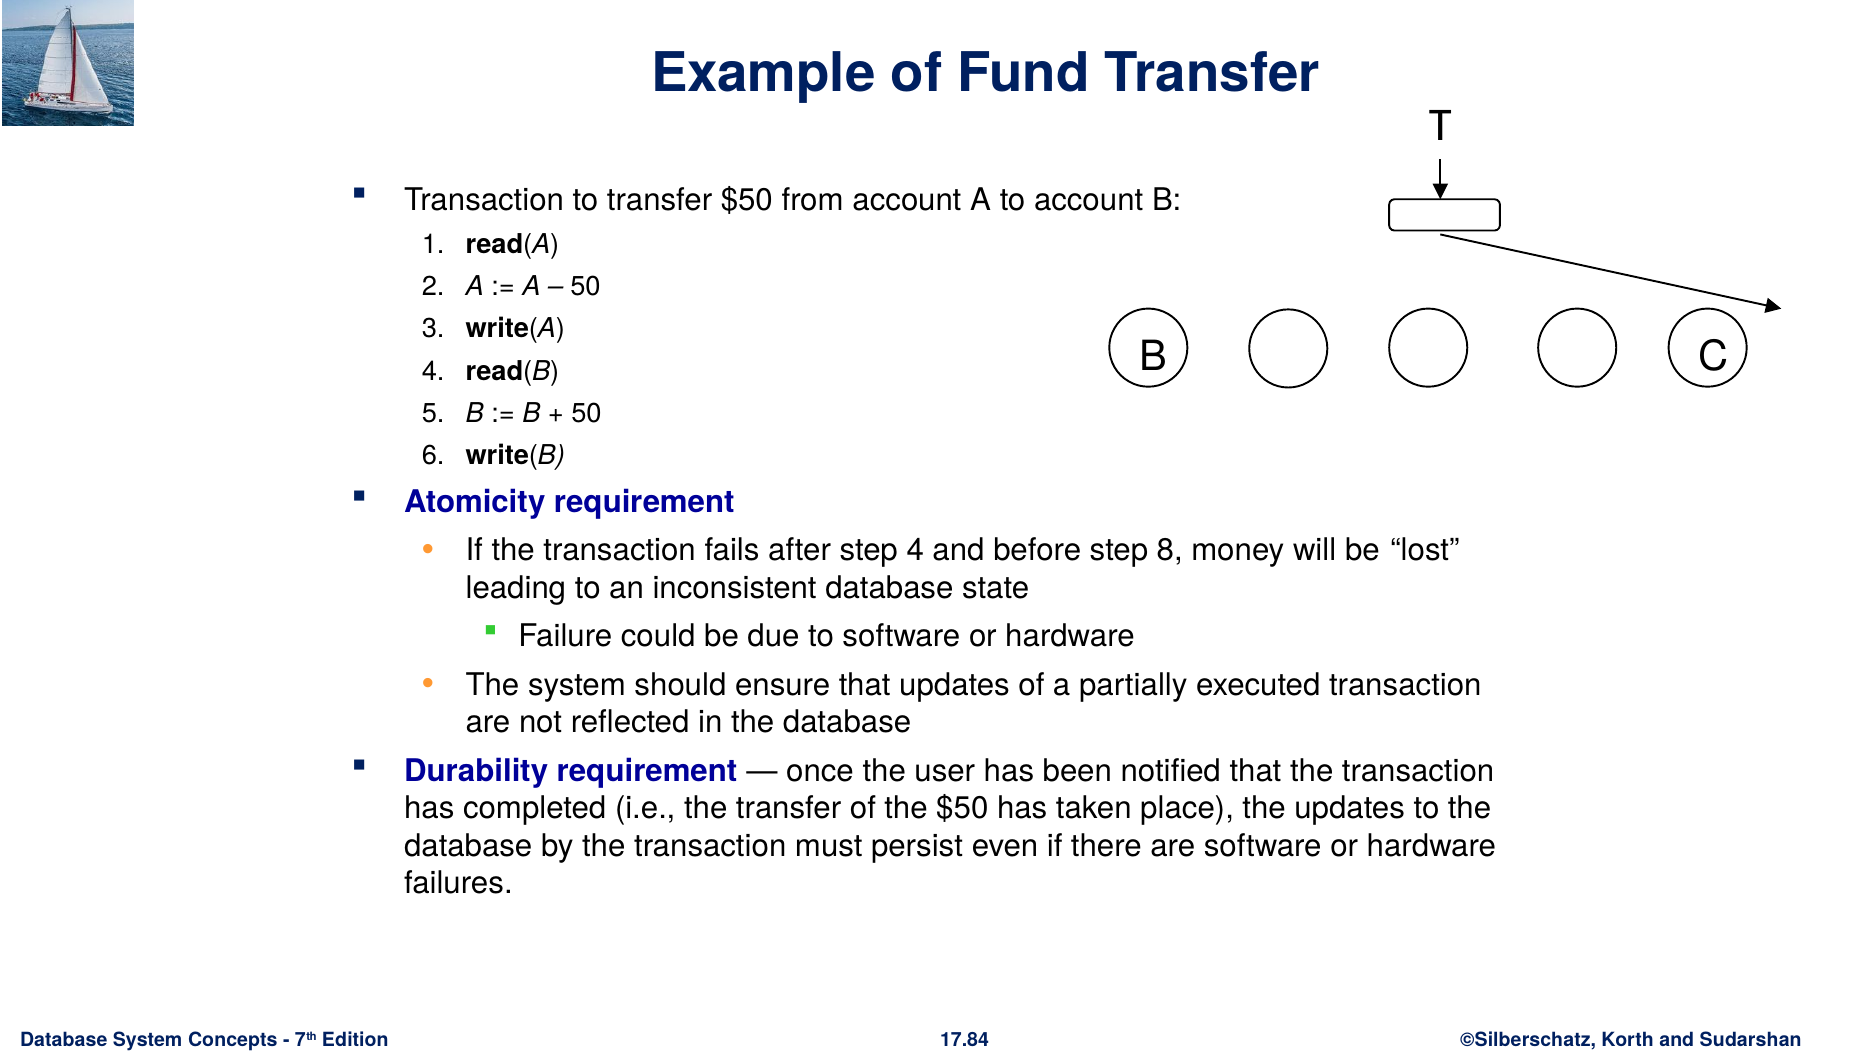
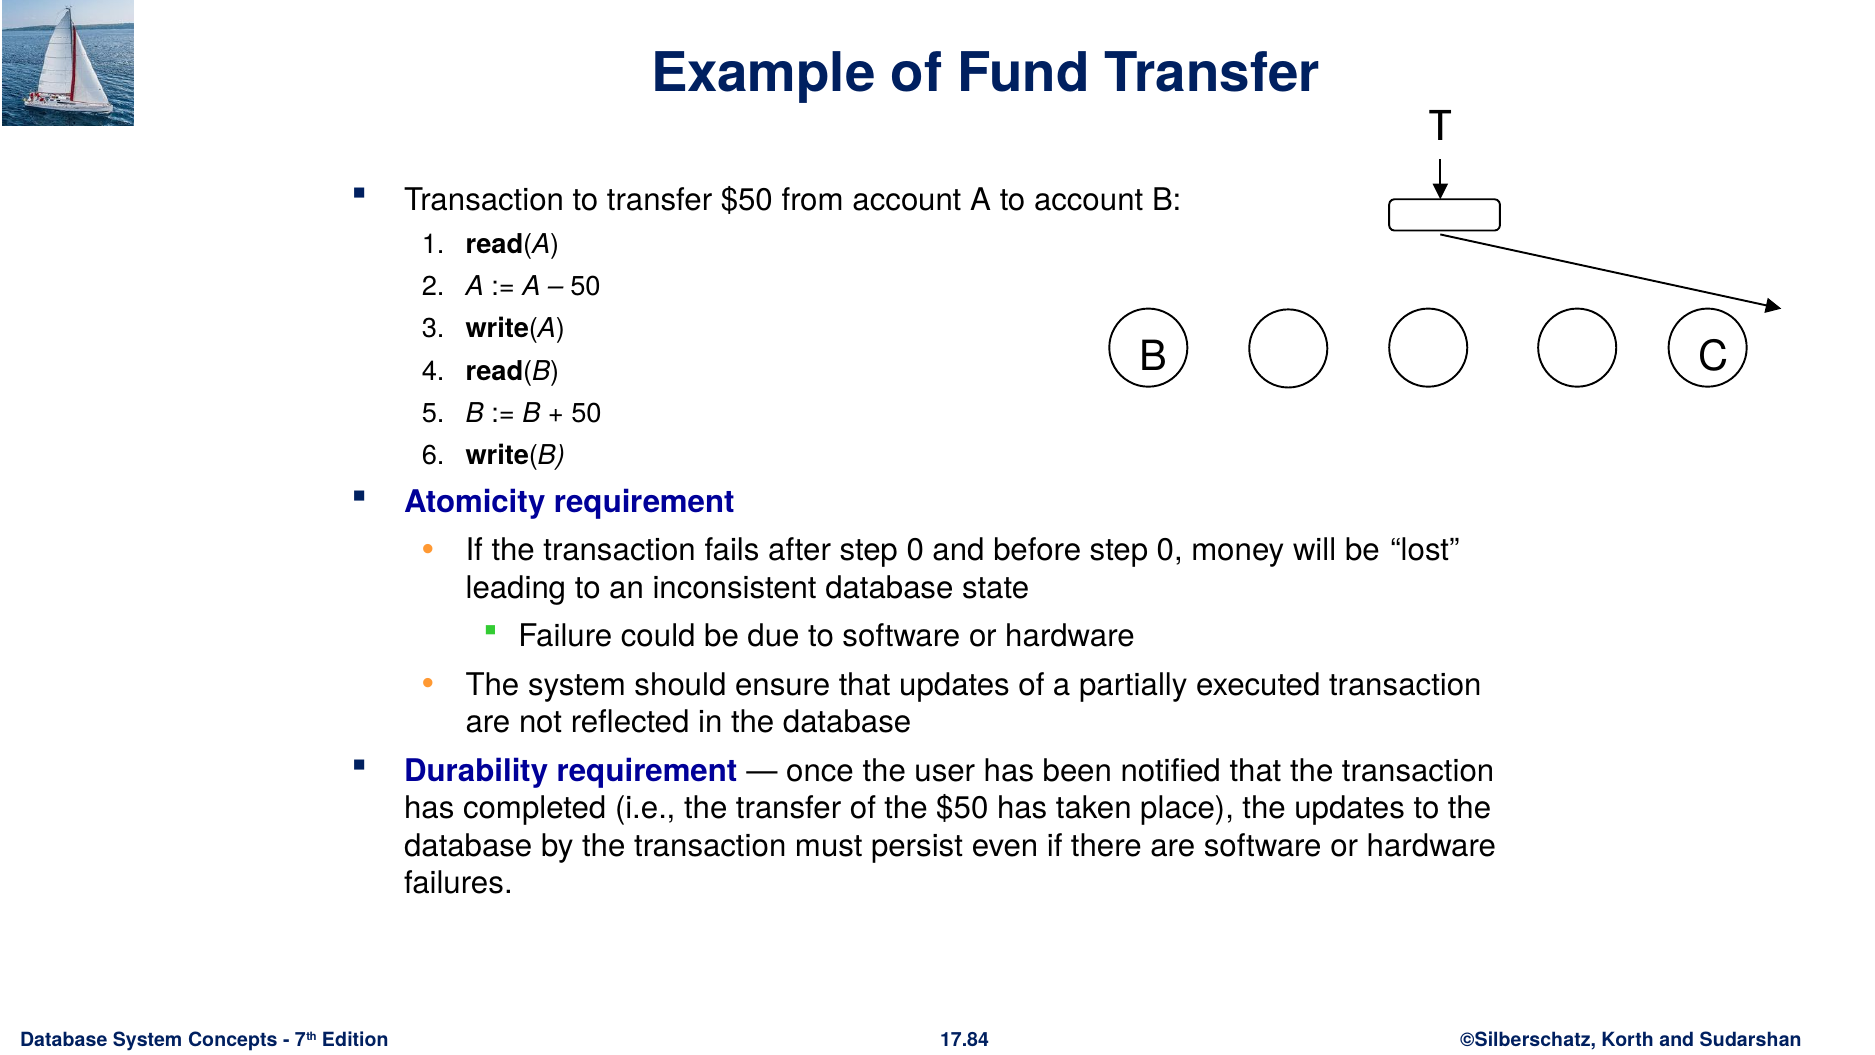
after step 4: 4 -> 0 (915, 550)
before step 8: 8 -> 0 (1170, 550)
